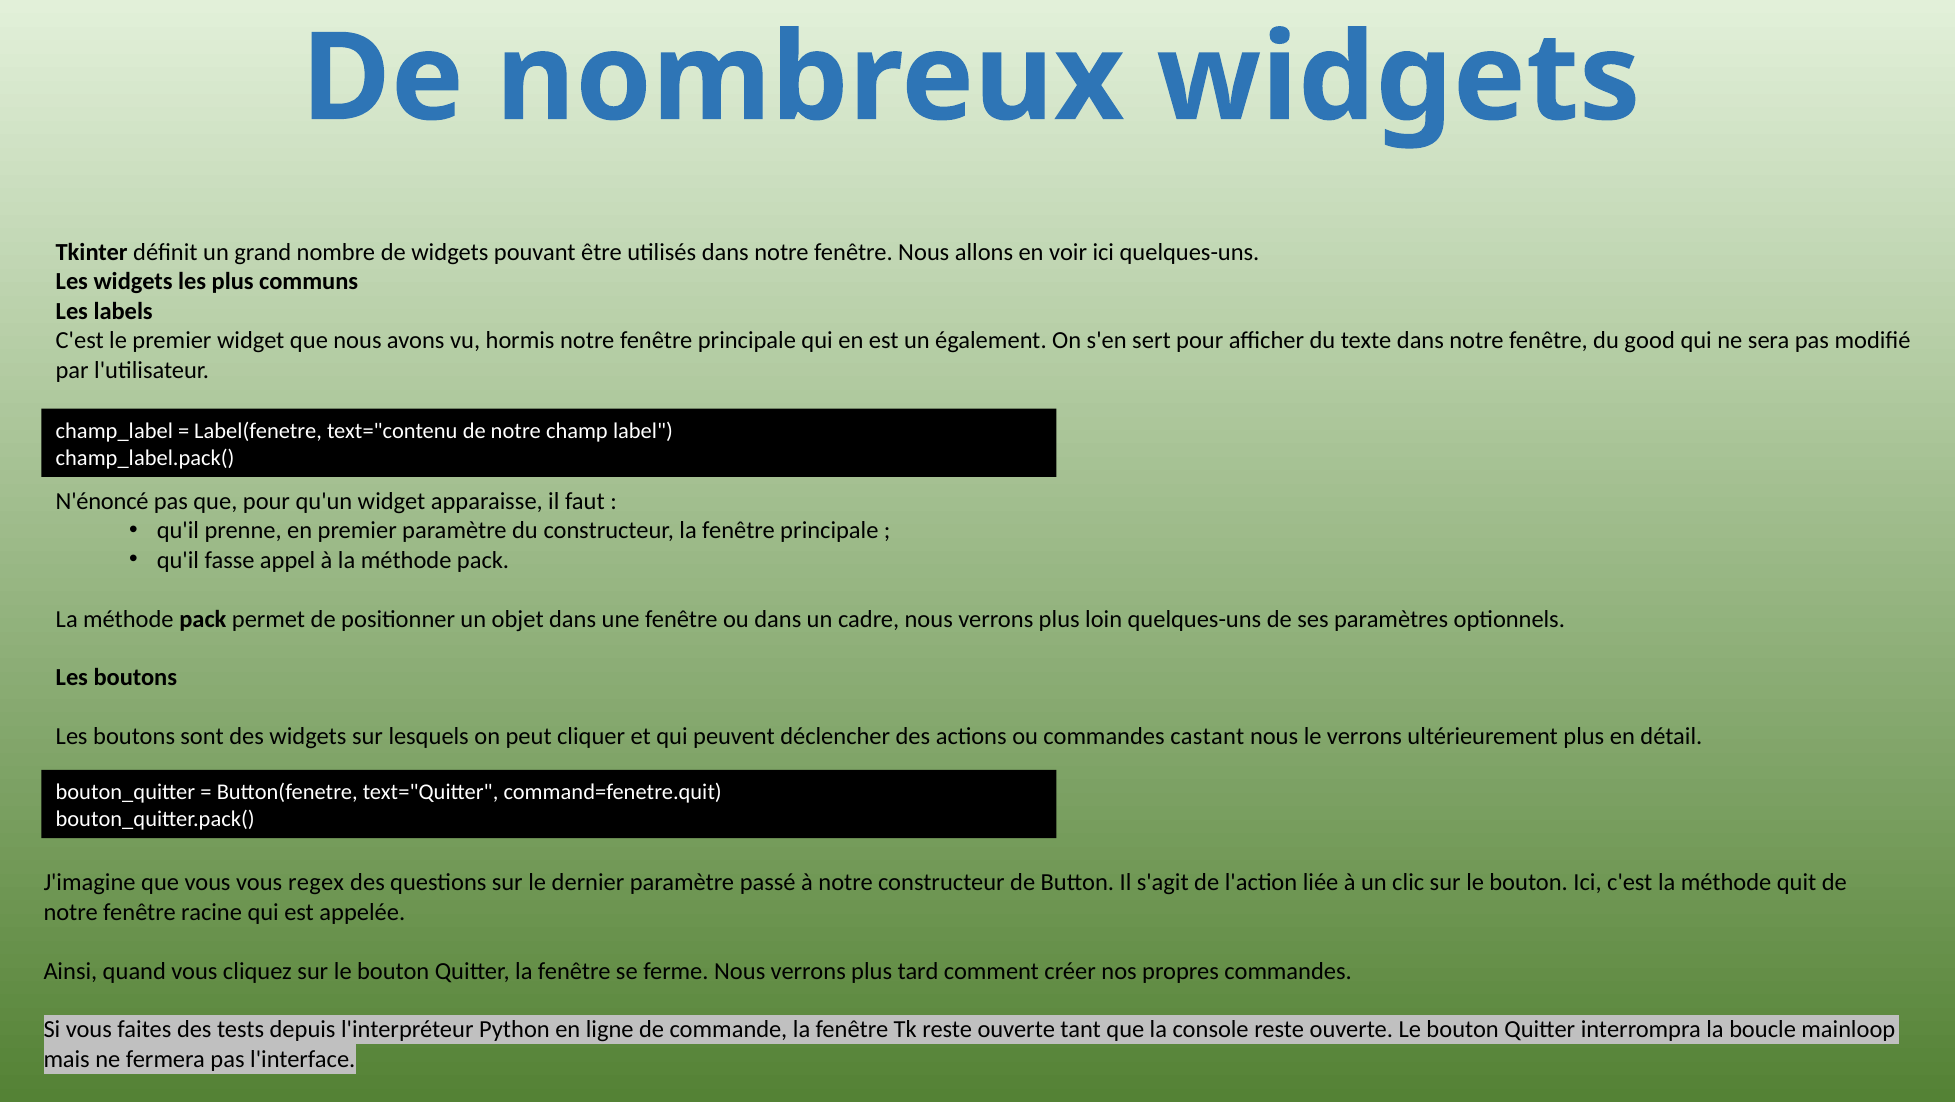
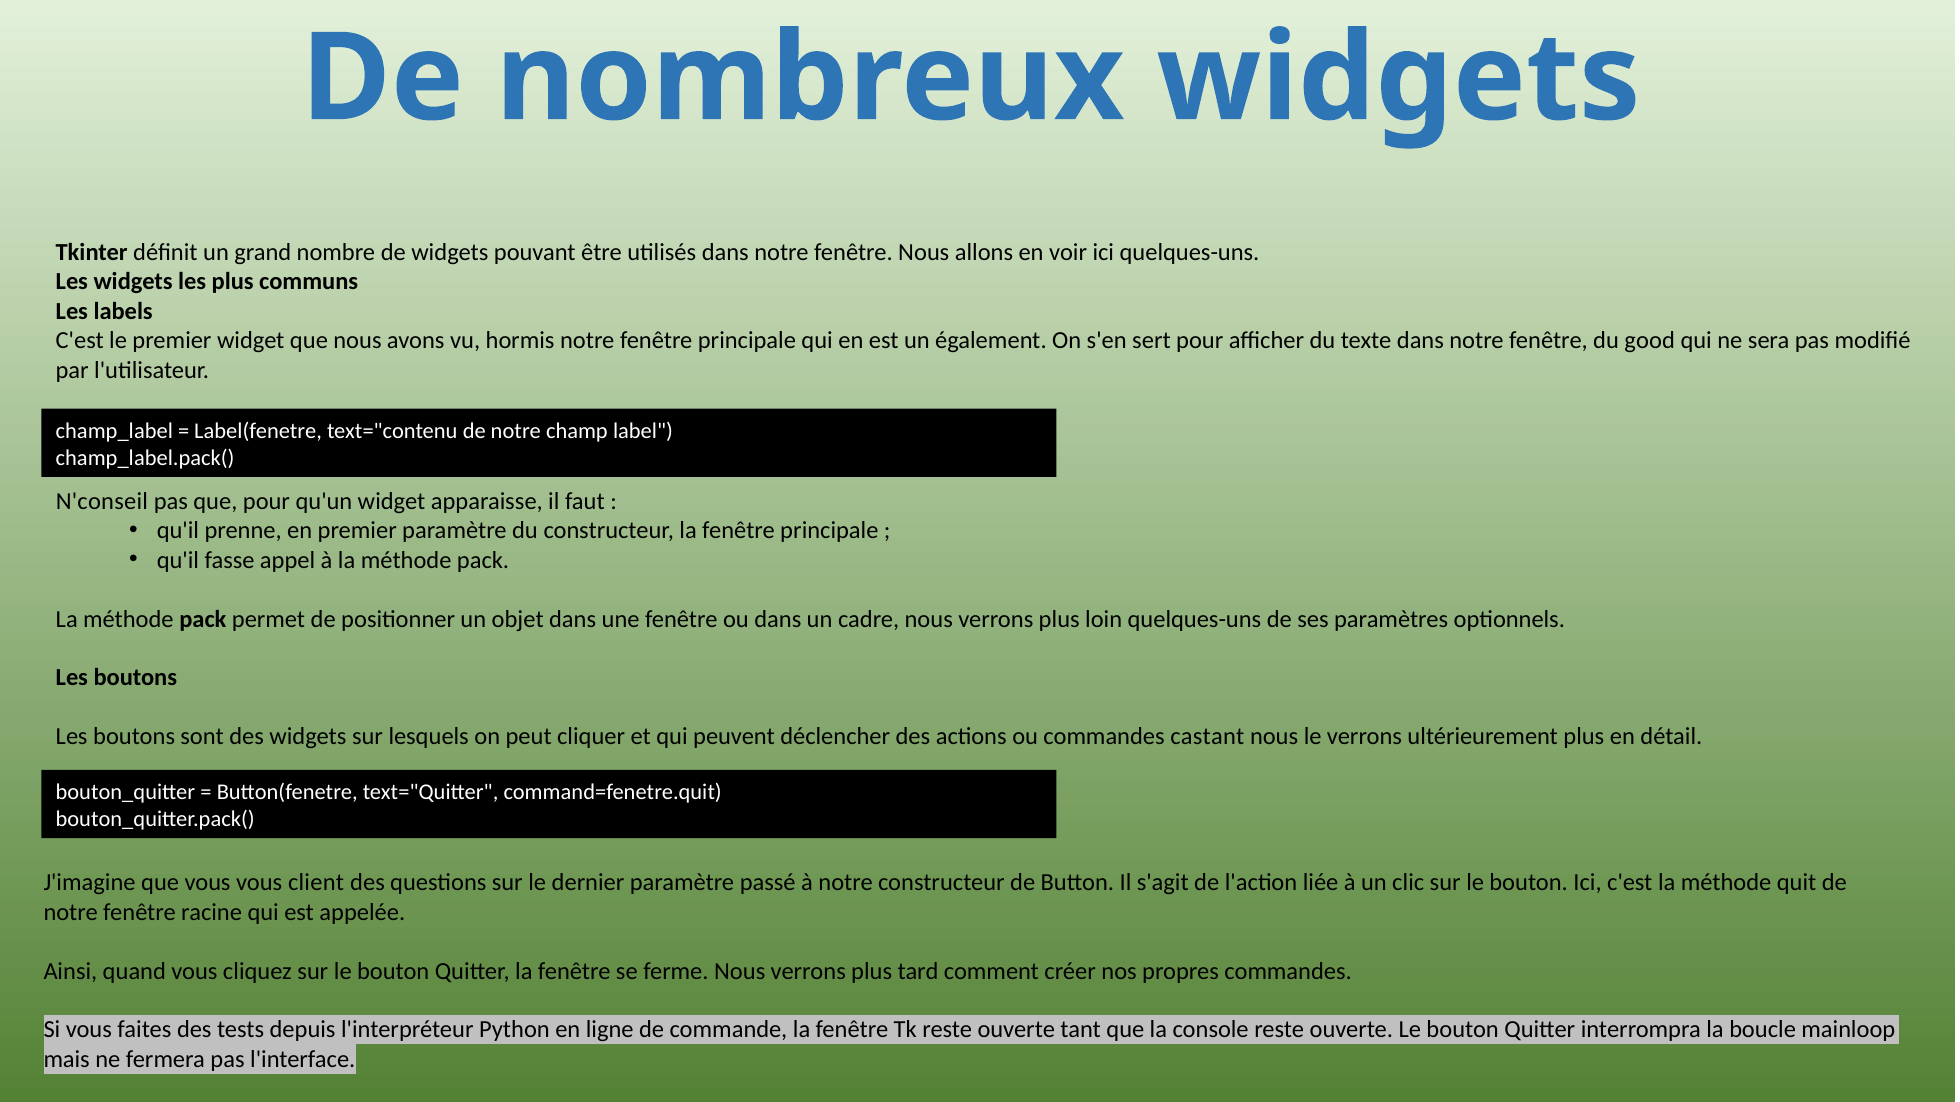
N'énoncé: N'énoncé -> N'conseil (102, 502)
regex: regex -> client (316, 883)
